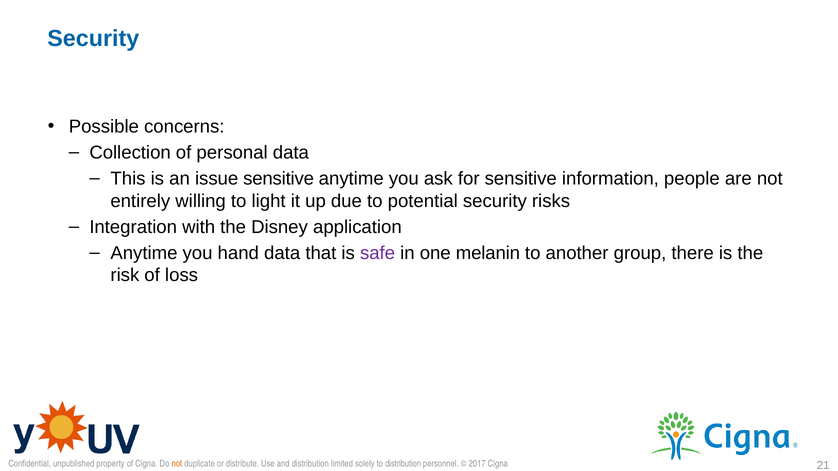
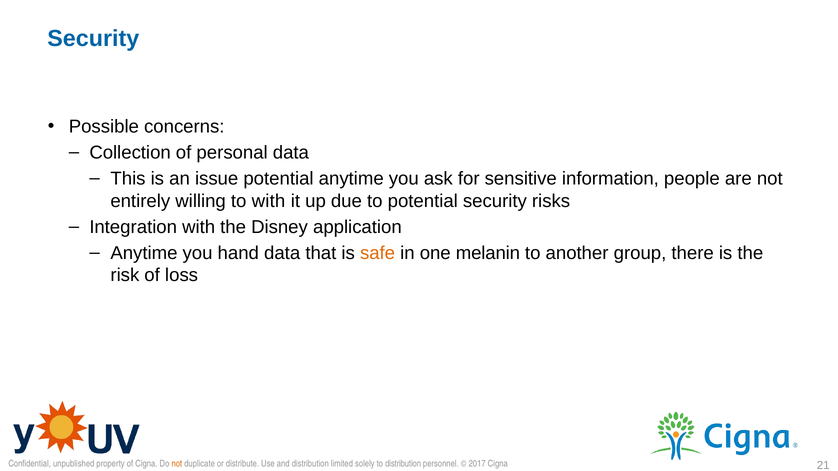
issue sensitive: sensitive -> potential (278, 179)
to light: light -> with (269, 201)
safe colour: purple -> orange (378, 253)
